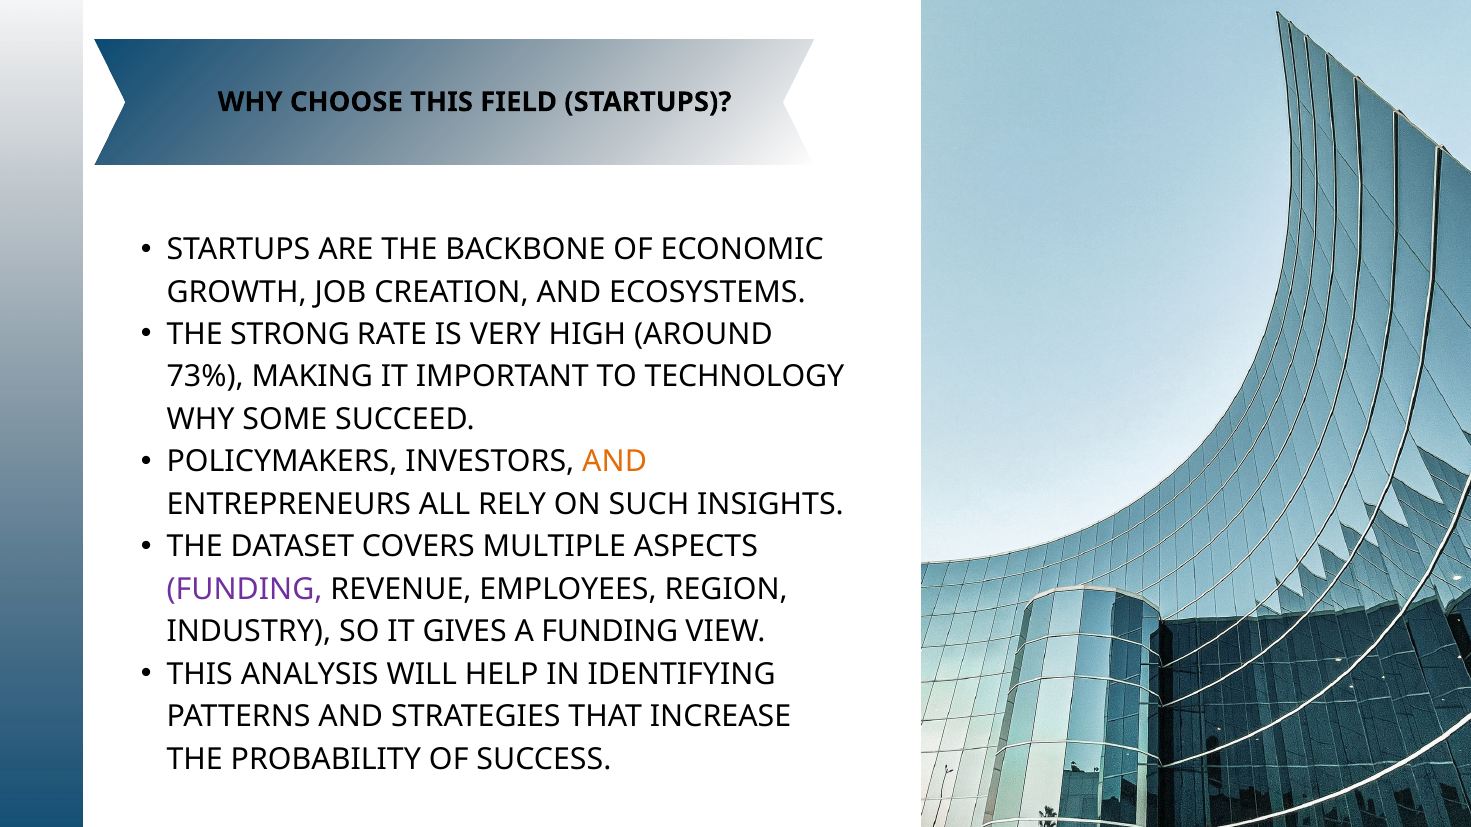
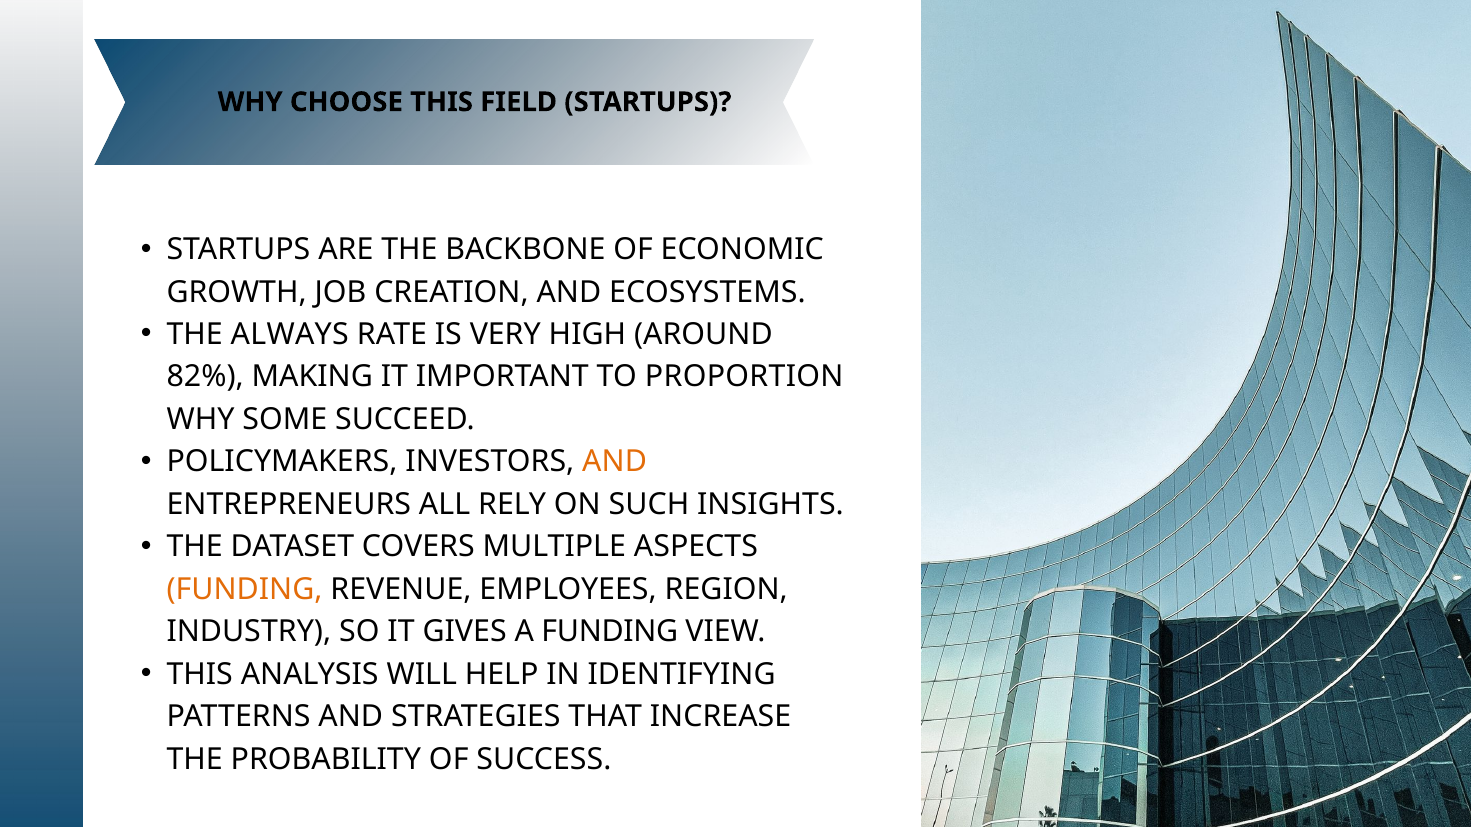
STRONG: STRONG -> ALWAYS (290, 335)
73%: 73% -> 82% (205, 377)
TECHNOLOGY: TECHNOLOGY -> PROPORTION (744, 377)
FUNDING colour: purple -> orange (245, 590)
